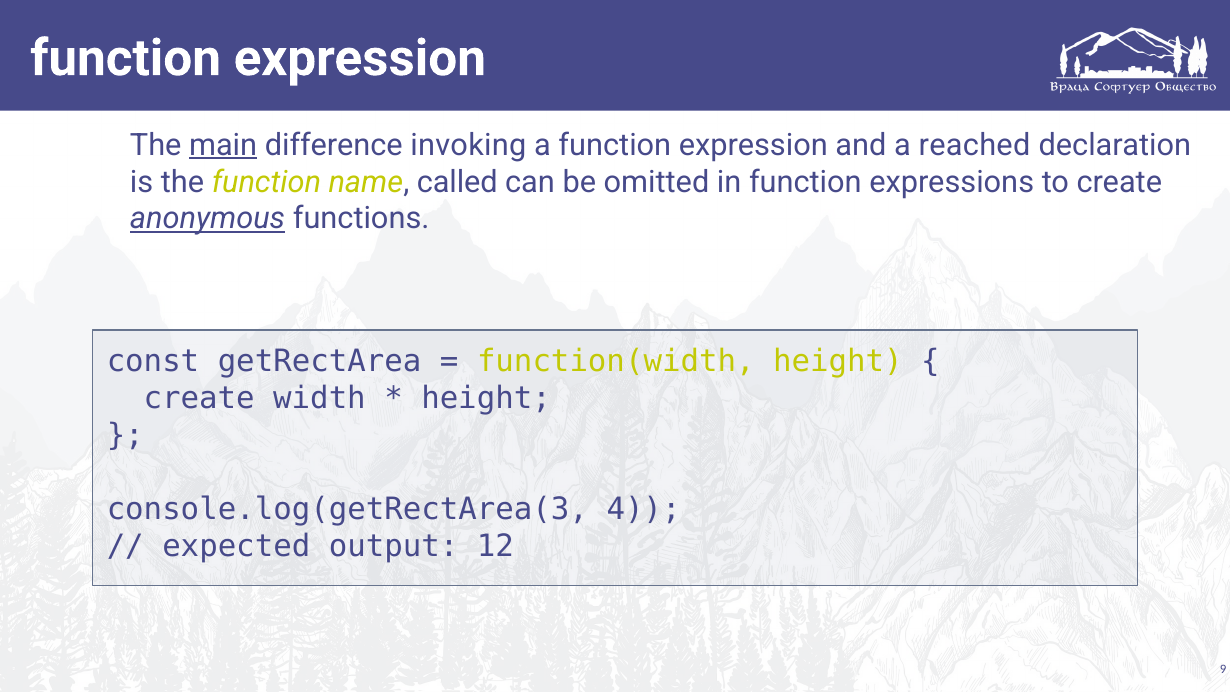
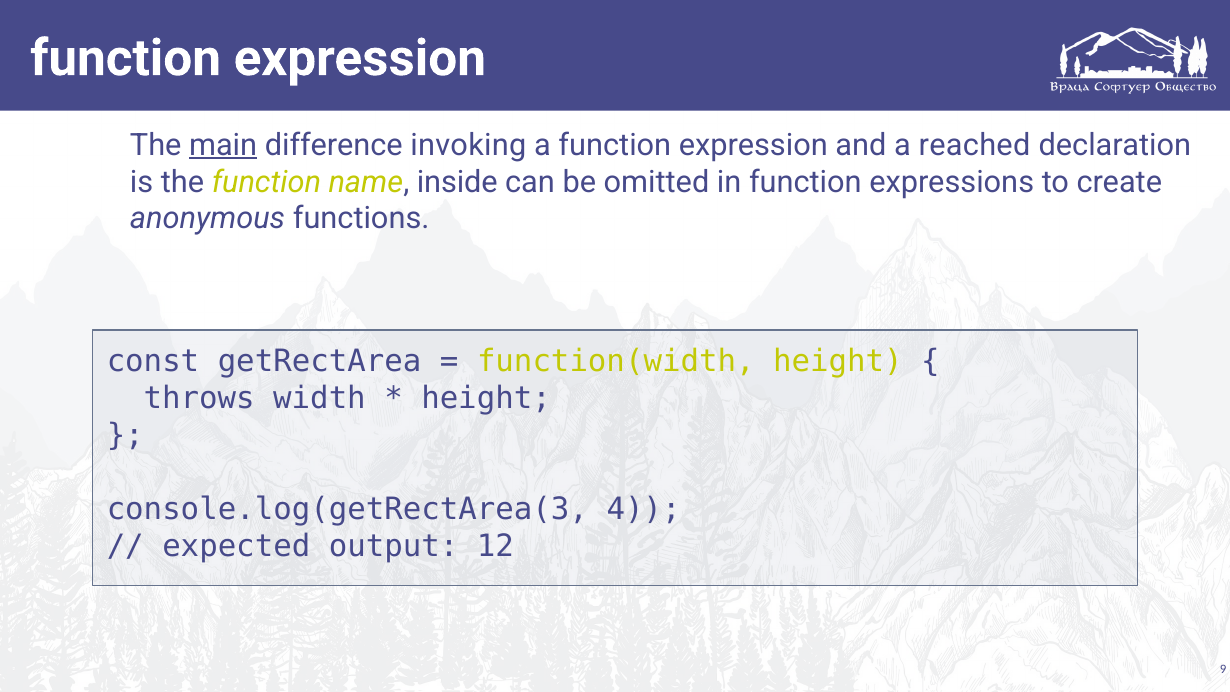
called: called -> inside (457, 182)
anonymous underline: present -> none (208, 219)
create: create -> throws (199, 398)
